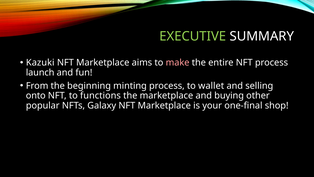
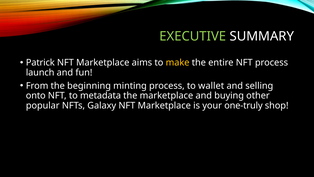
Kazuki: Kazuki -> Patrick (40, 63)
make colour: pink -> yellow (178, 63)
functions: functions -> metadata (101, 95)
one-final: one-final -> one-truly (243, 105)
